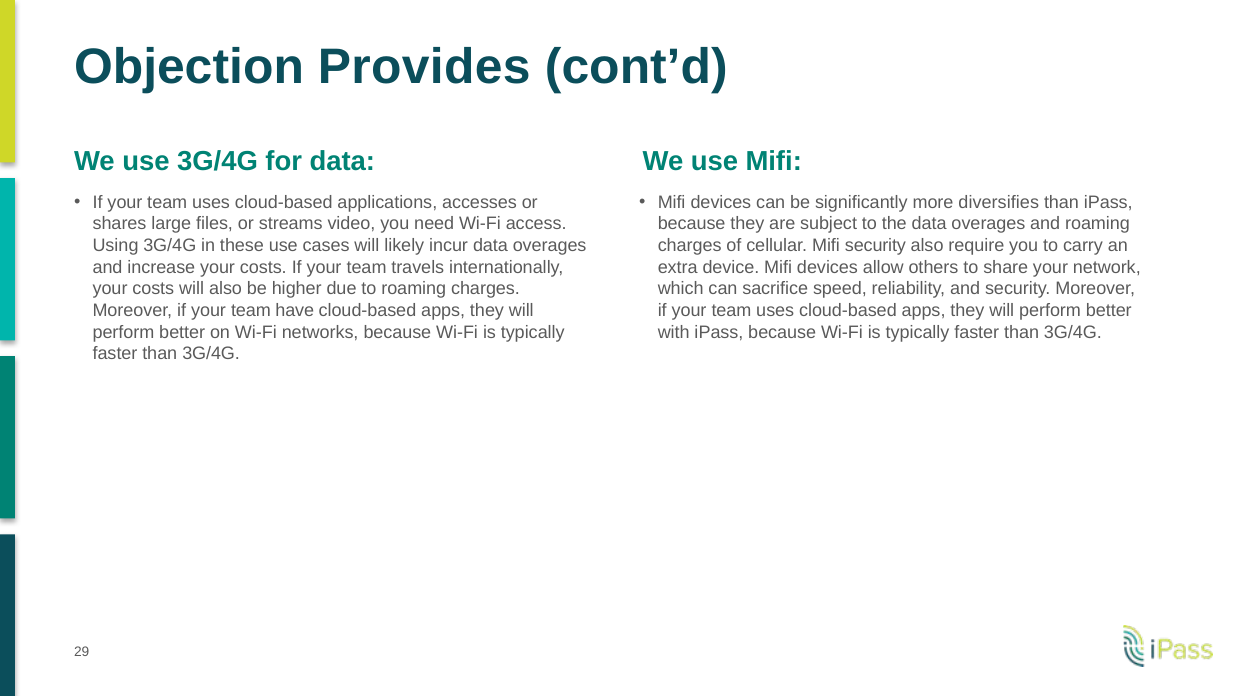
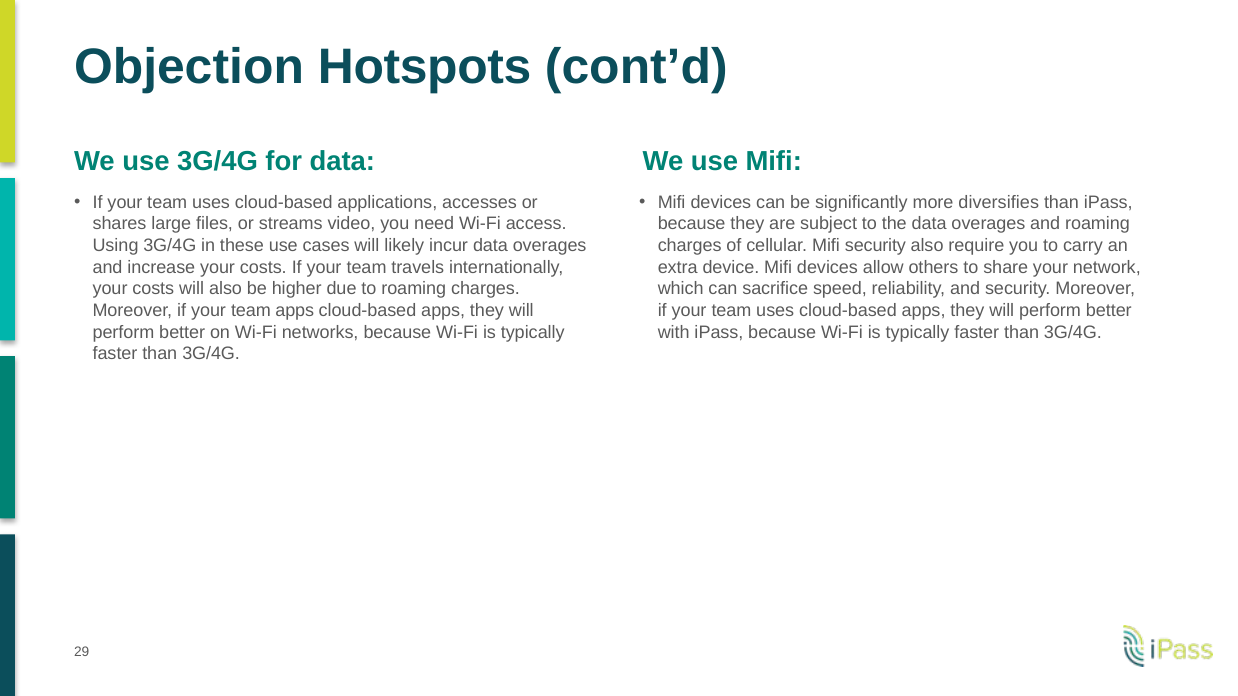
Provides: Provides -> Hotspots (425, 67)
team have: have -> apps (295, 311)
